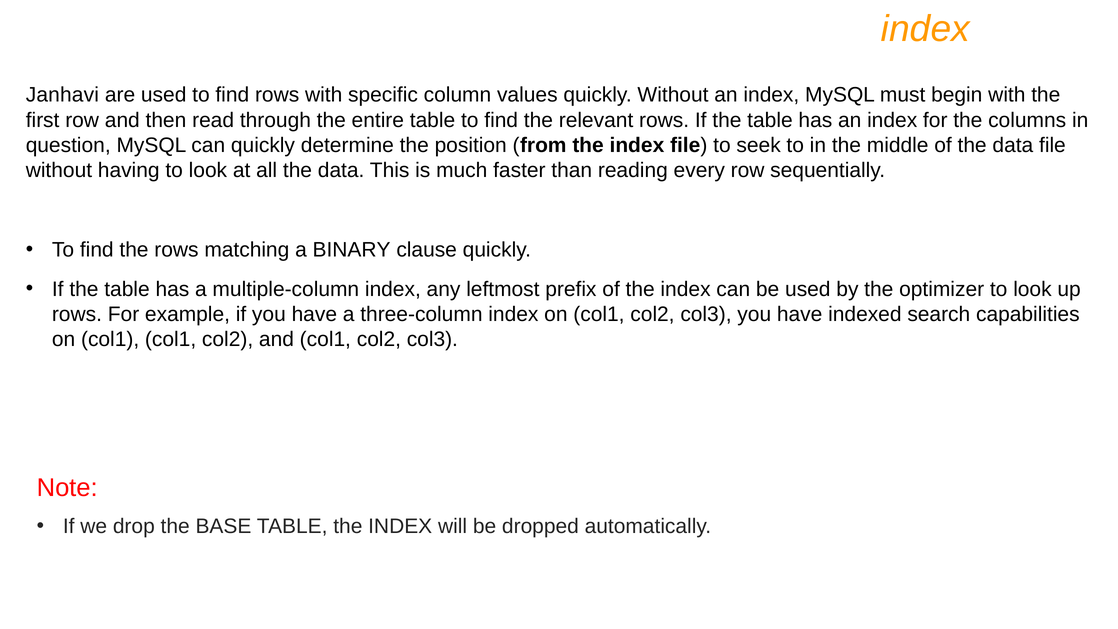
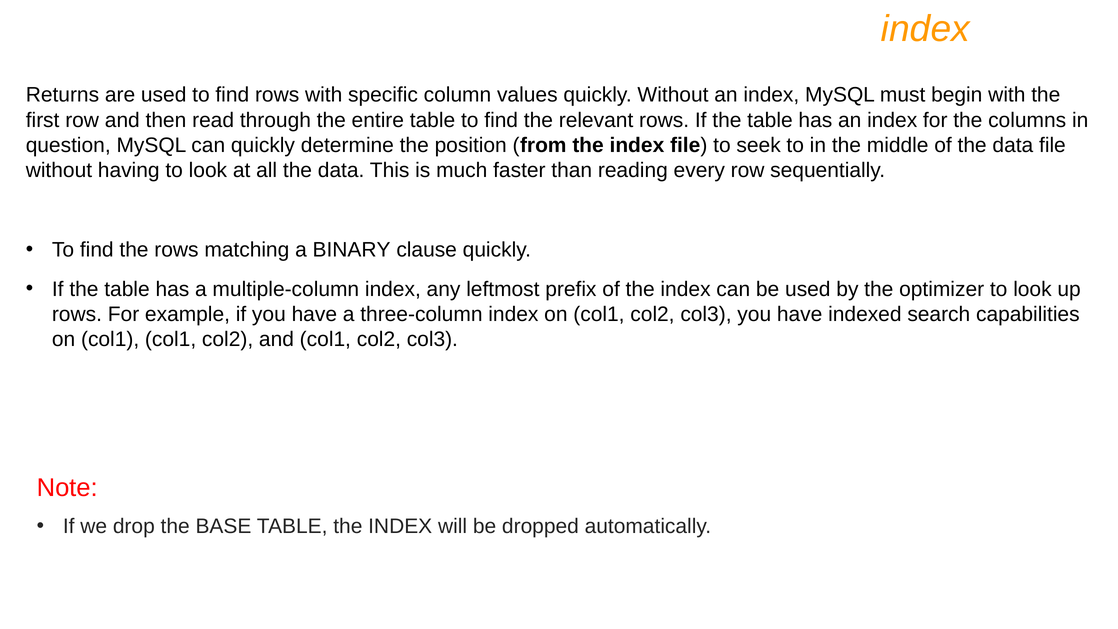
Janhavi: Janhavi -> Returns (62, 95)
